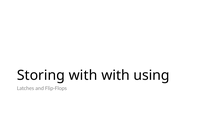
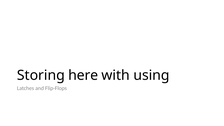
Storing with: with -> here (83, 75)
